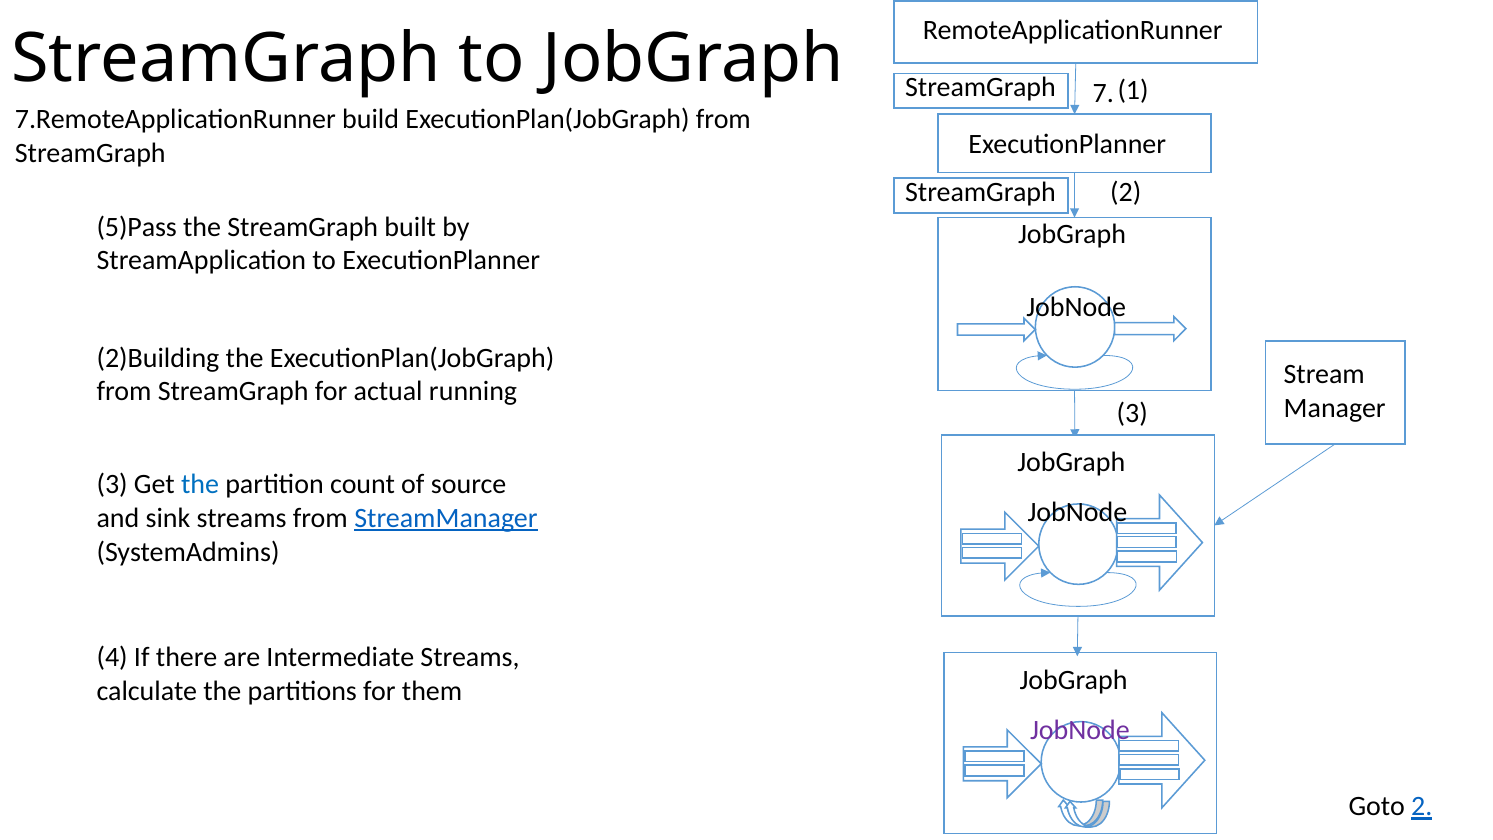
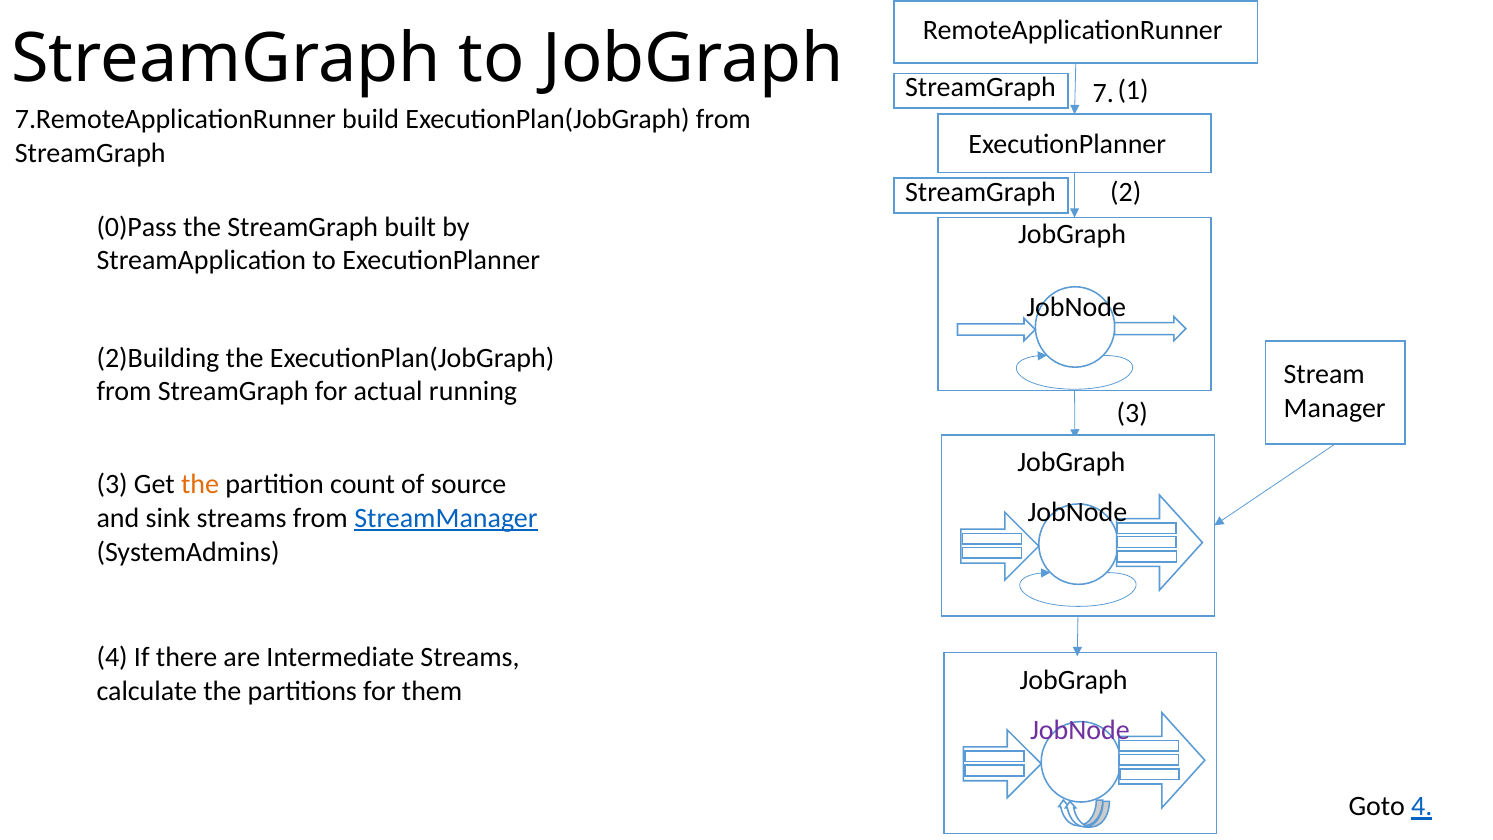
5)Pass: 5)Pass -> 0)Pass (137, 227)
the colour: blue -> orange (200, 484)
Goto 2: 2 -> 4 (1422, 806)
